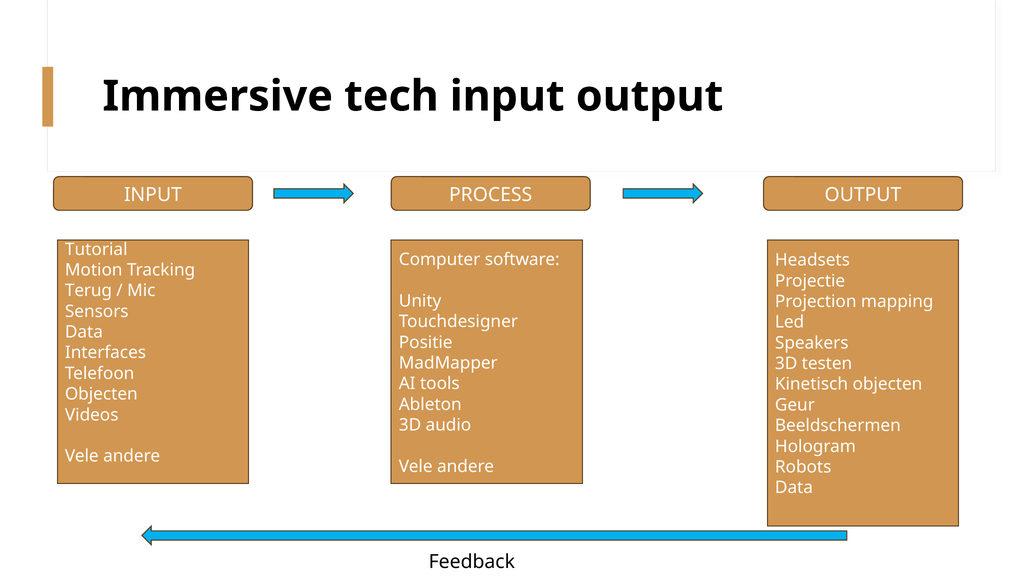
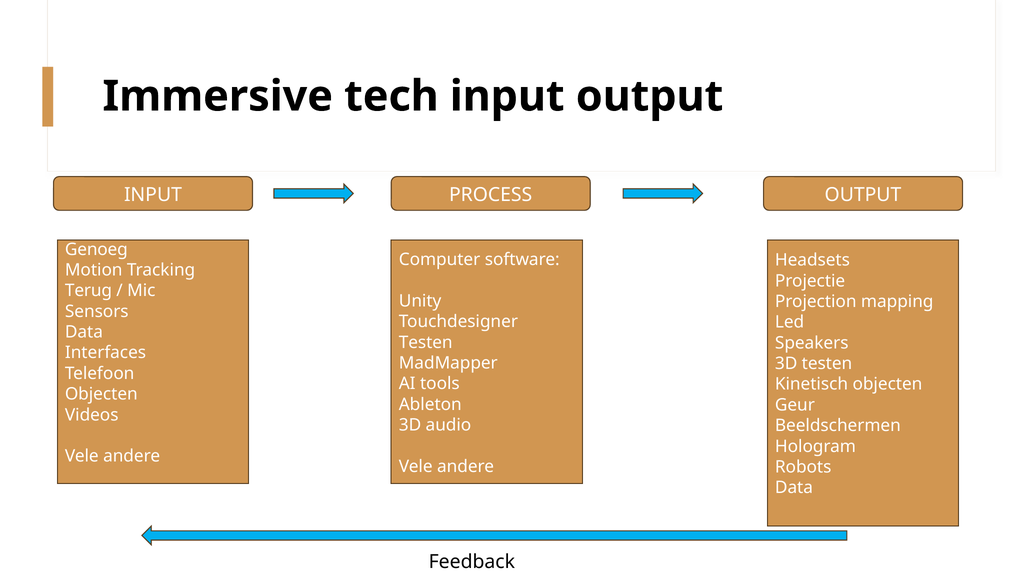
Tutorial: Tutorial -> Genoeg (96, 249)
Positie: Positie -> Testen (426, 343)
